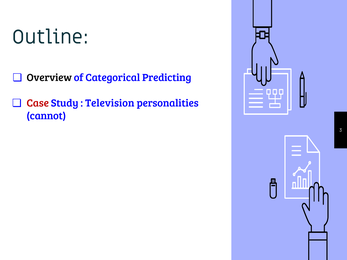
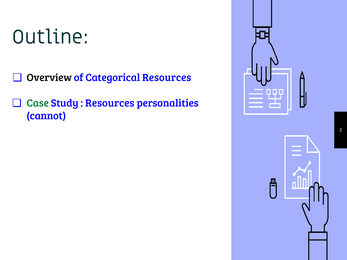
Categorical Predicting: Predicting -> Resources (167, 78)
Case colour: red -> green (38, 103)
Television: Television -> Resources (110, 103)
